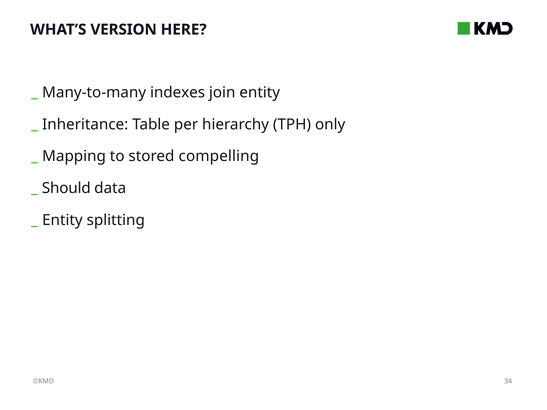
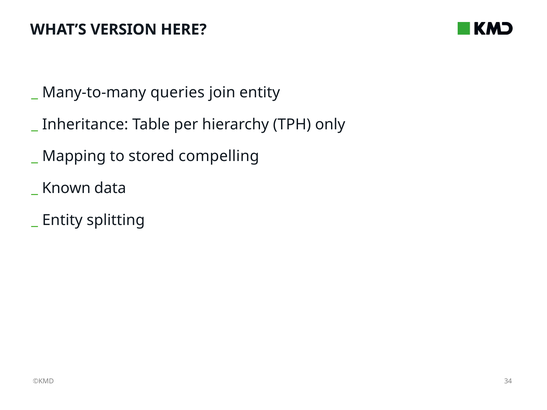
indexes: indexes -> queries (177, 93)
Should: Should -> Known (66, 188)
